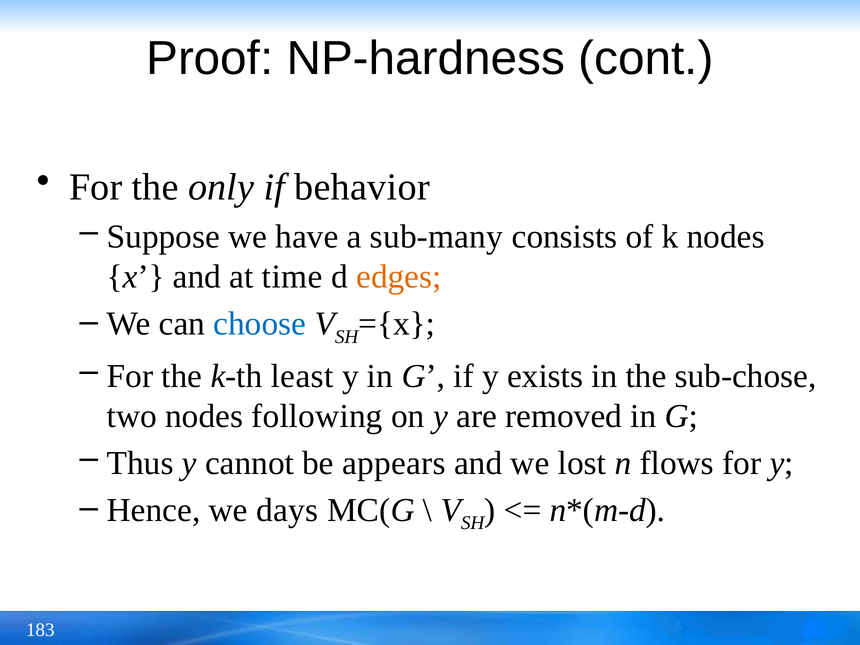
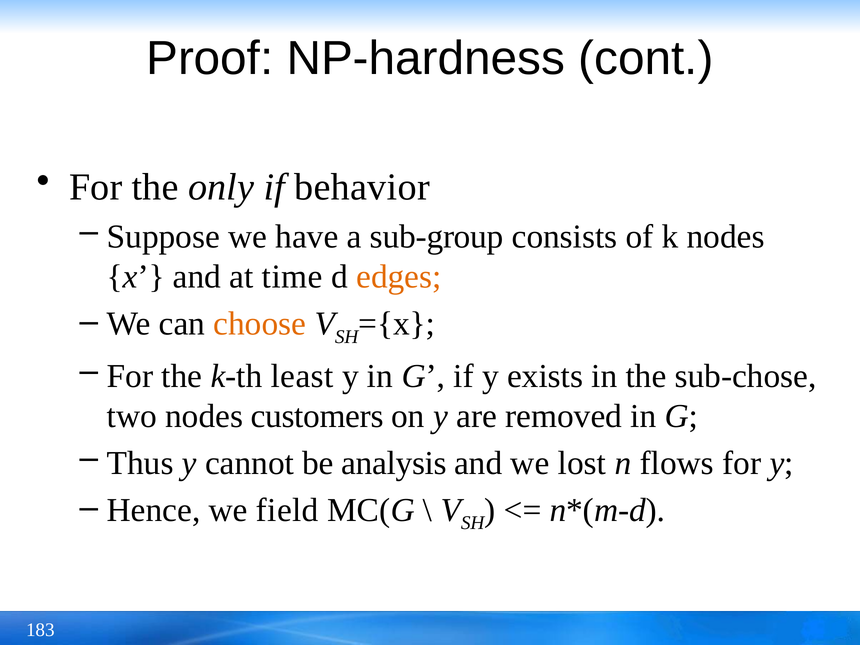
sub-many: sub-many -> sub-group (437, 237)
choose colour: blue -> orange (260, 324)
following: following -> customers (317, 416)
appears: appears -> analysis (394, 463)
days: days -> field (287, 510)
